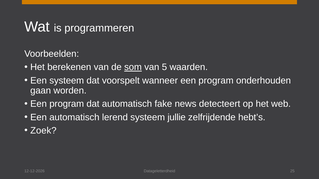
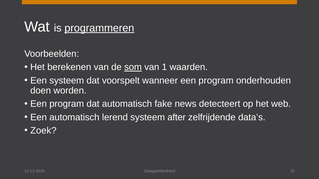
programmeren underline: none -> present (99, 28)
5: 5 -> 1 (164, 67)
gaan: gaan -> doen (41, 91)
jullie: jullie -> after (177, 117)
hebt’s: hebt’s -> data’s (252, 117)
